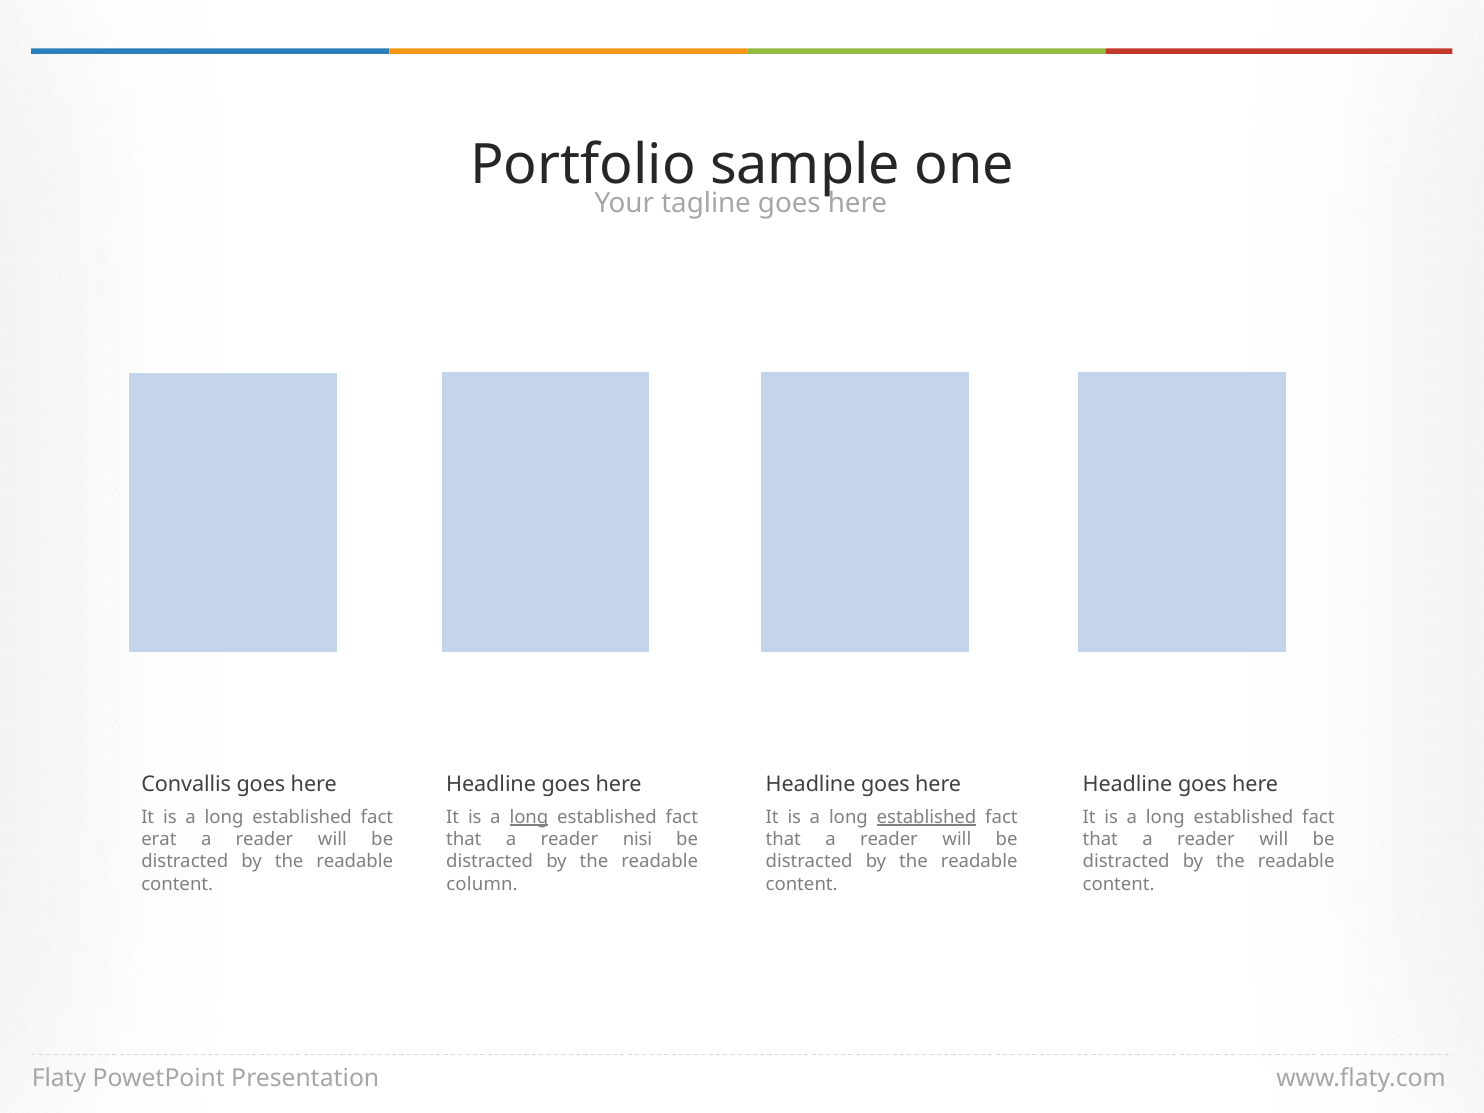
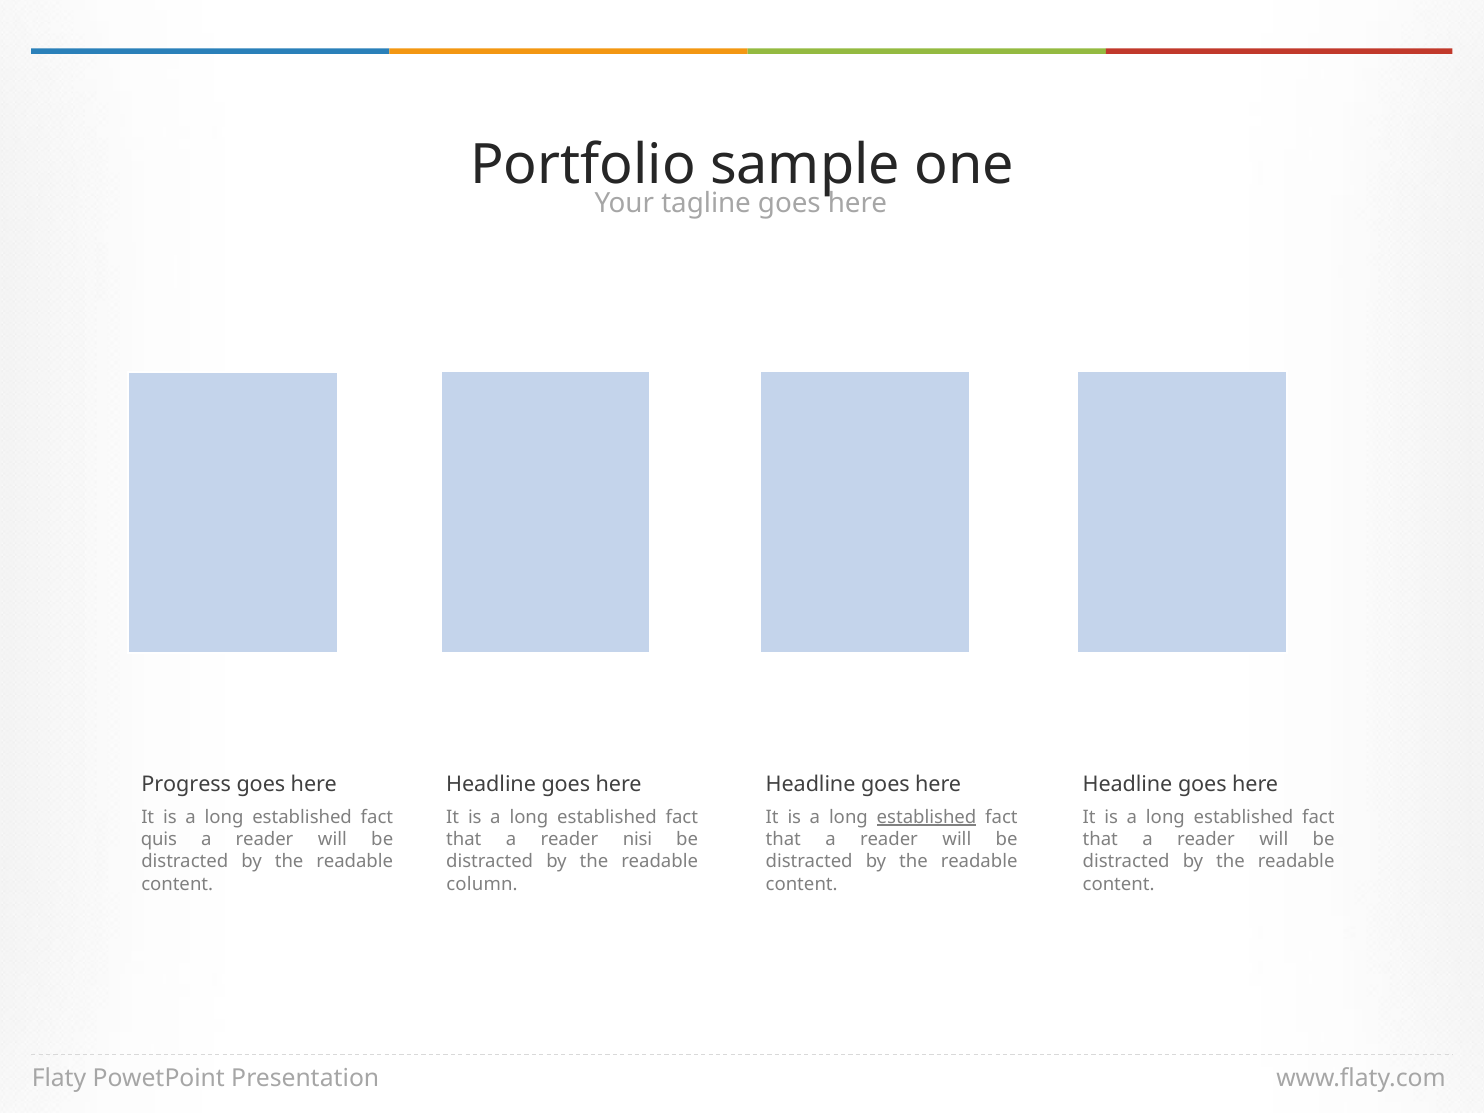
Convallis: Convallis -> Progress (186, 784)
long underline: present -> none (529, 817)
erat: erat -> quis (159, 839)
